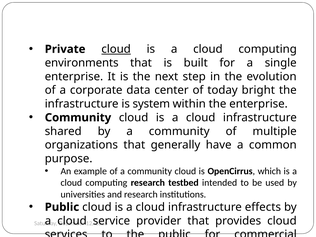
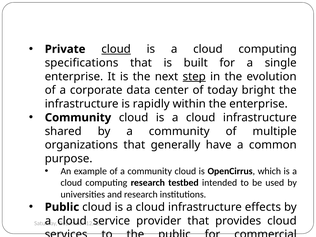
environments: environments -> specifications (82, 63)
step underline: none -> present (194, 77)
system: system -> rapidly (151, 104)
